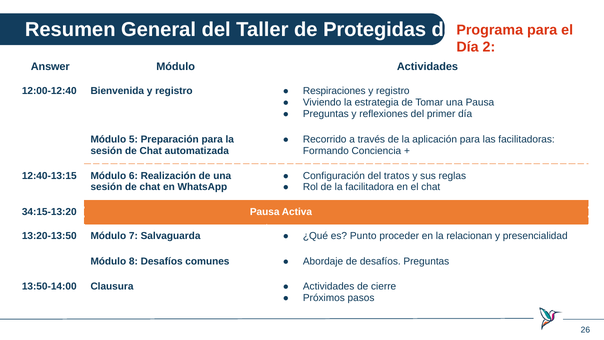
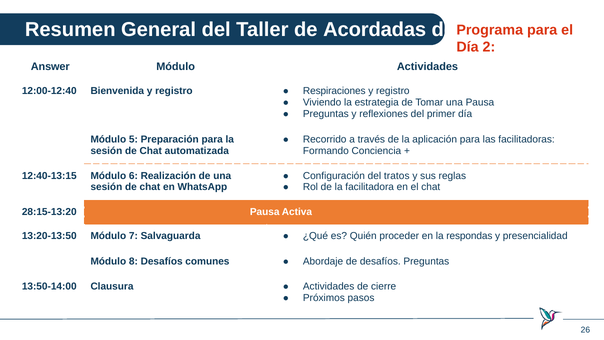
Protegidas: Protegidas -> Acordadas (375, 30)
34:15-13:20: 34:15-13:20 -> 28:15-13:20 (49, 212)
Punto: Punto -> Quién (363, 236)
relacionan: relacionan -> respondas (469, 236)
